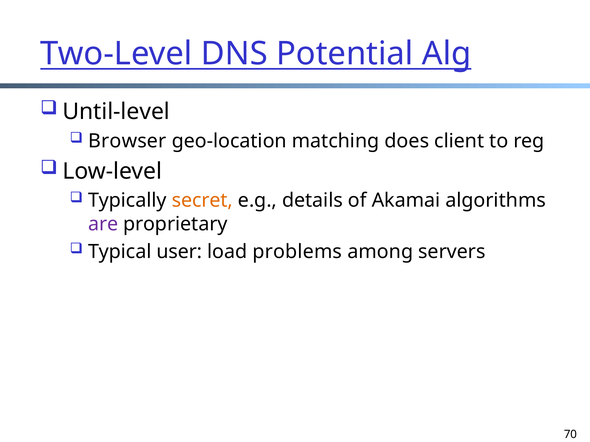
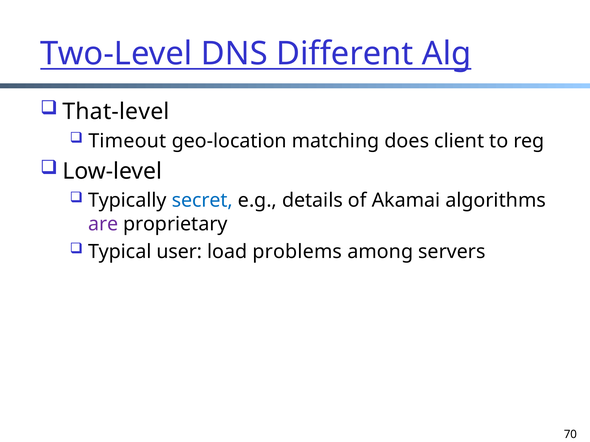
Potential: Potential -> Different (345, 54)
Until-level: Until-level -> That-level (116, 112)
Browser: Browser -> Timeout (127, 141)
secret colour: orange -> blue (202, 201)
